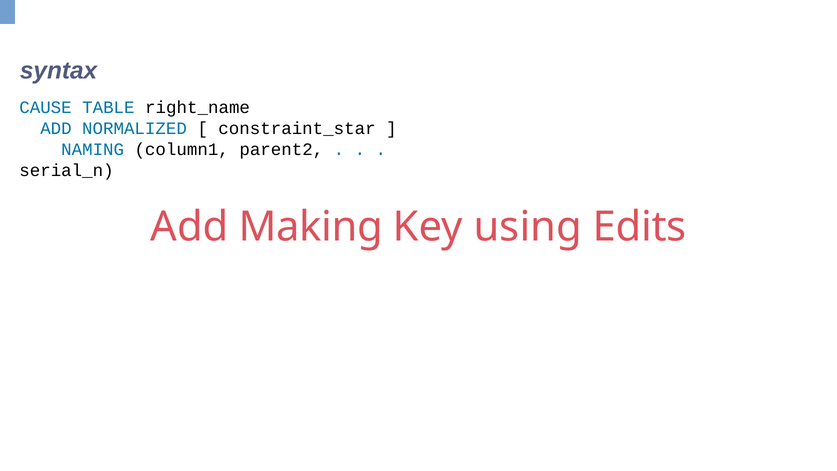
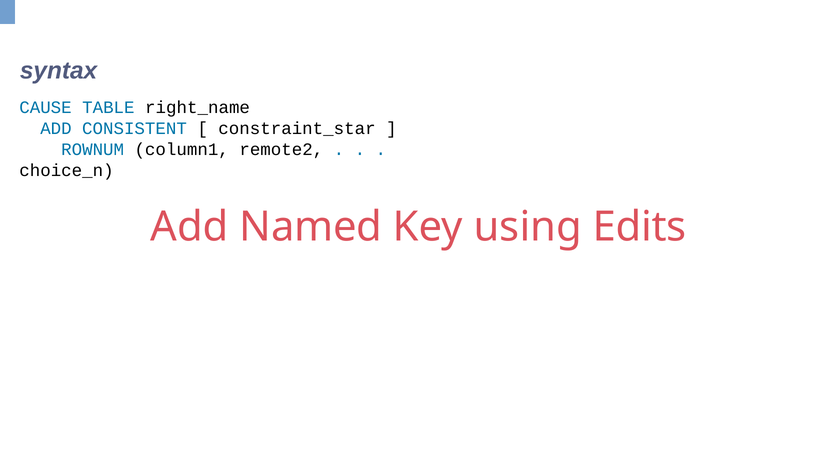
NORMALIZED: NORMALIZED -> CONSISTENT (134, 129)
NAMING: NAMING -> ROWNUM (93, 150)
parent2: parent2 -> remote2 (281, 150)
serial_n: serial_n -> choice_n (66, 170)
Making: Making -> Named (311, 227)
